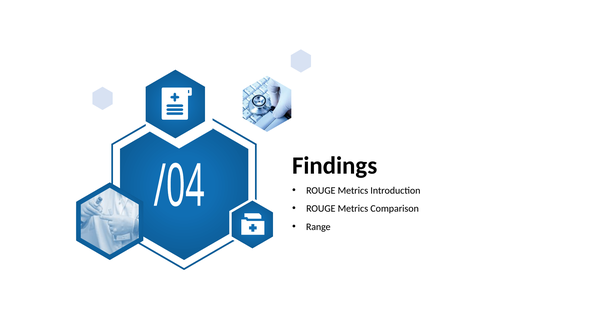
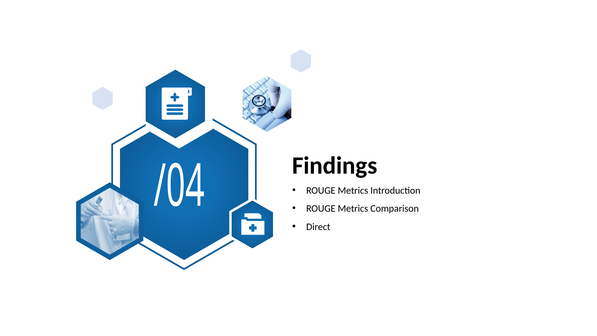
Range: Range -> Direct (318, 227)
